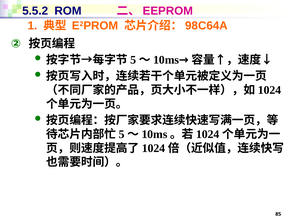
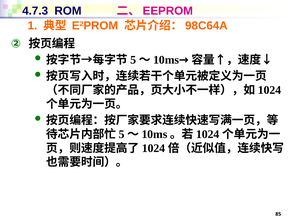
5.5.2: 5.5.2 -> 4.7.3 (35, 11)
